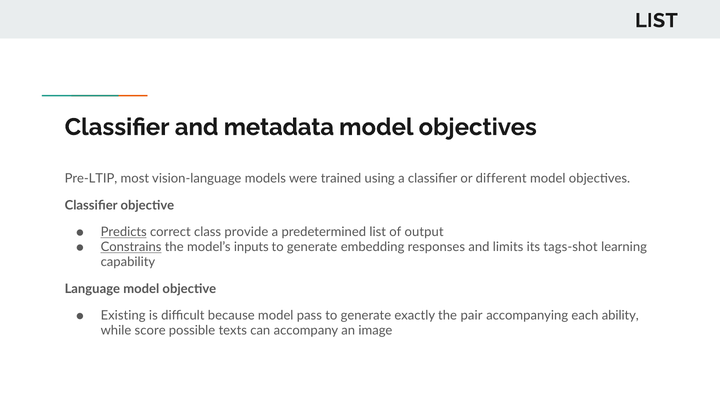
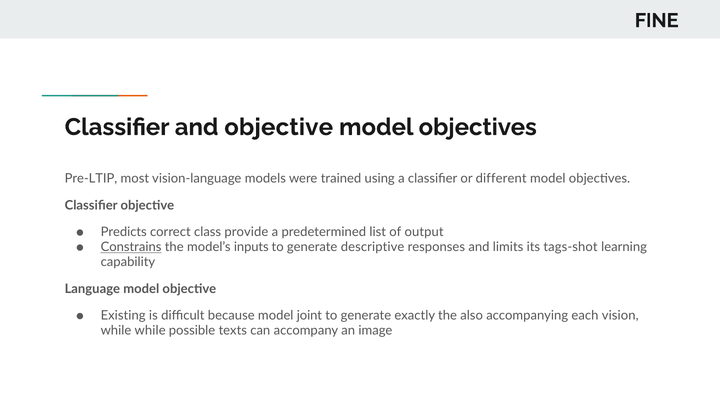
LIST: LIST -> FINE (657, 21)
and metadata: metadata -> objective (279, 127)
Predicts underline: present -> none (124, 232)
embedding: embedding -> descriptive (373, 247)
pass: pass -> joint (309, 316)
pair: pair -> also (472, 316)
ability: ability -> vision (620, 316)
while score: score -> while (150, 330)
